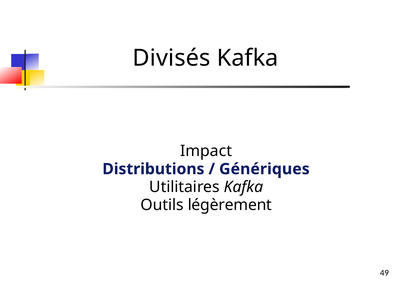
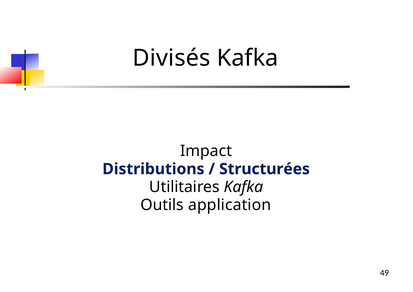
Génériques: Génériques -> Structurées (264, 169)
légèrement: légèrement -> application (230, 205)
